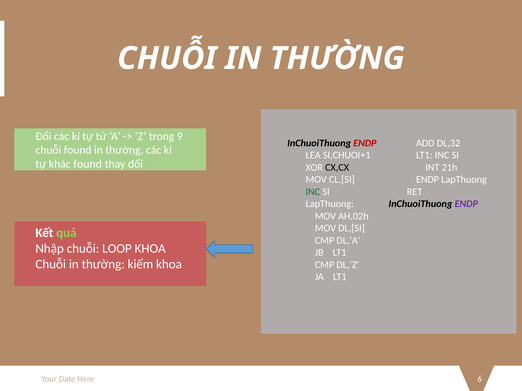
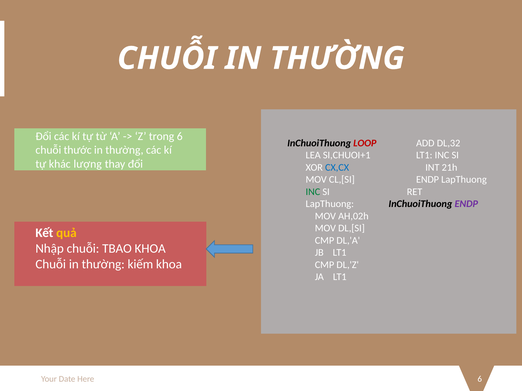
trong 9: 9 -> 6 (180, 136)
ENDP: ENDP -> LOOP (365, 143)
chuỗi found: found -> thước (78, 150)
khác found: found -> lượng (88, 164)
CX,CX colour: black -> blue (337, 168)
quả colour: light green -> yellow (66, 233)
LOOP: LOOP -> TBAO (117, 249)
